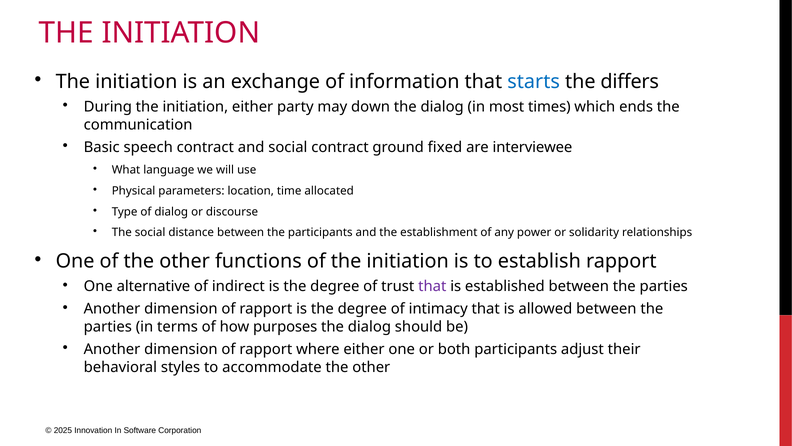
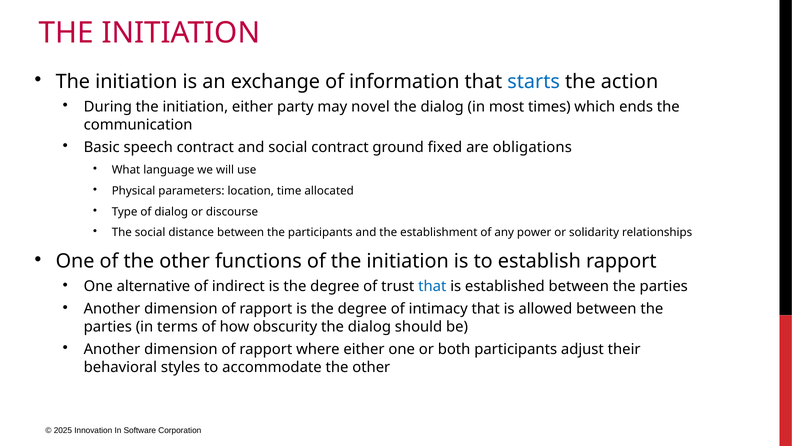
differs: differs -> action (630, 82)
down: down -> novel (370, 107)
interviewee: interviewee -> obligations (532, 147)
that colour: purple -> blue (432, 286)
purposes: purposes -> obscurity (285, 327)
